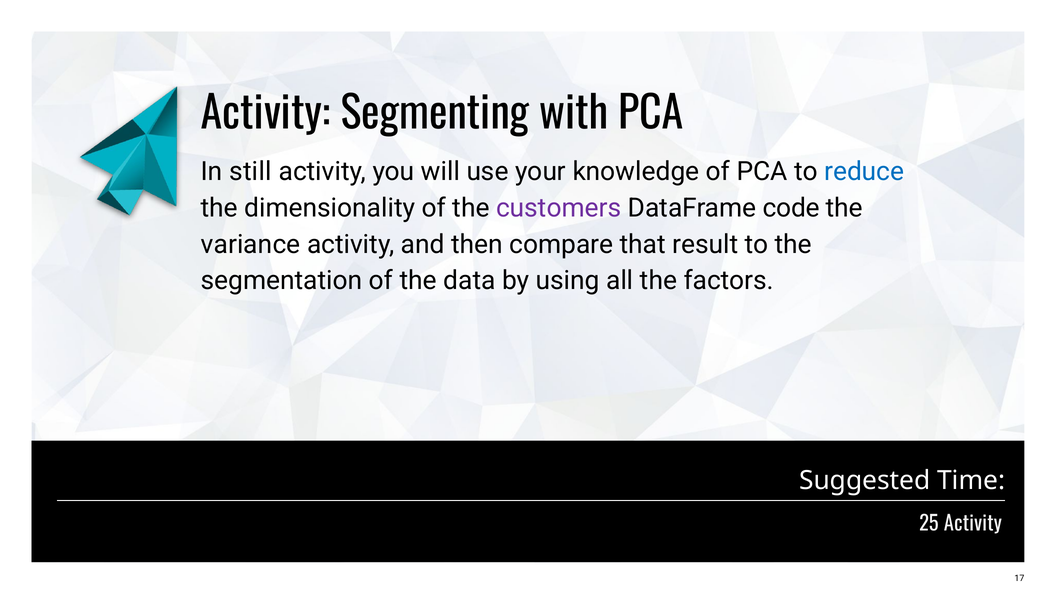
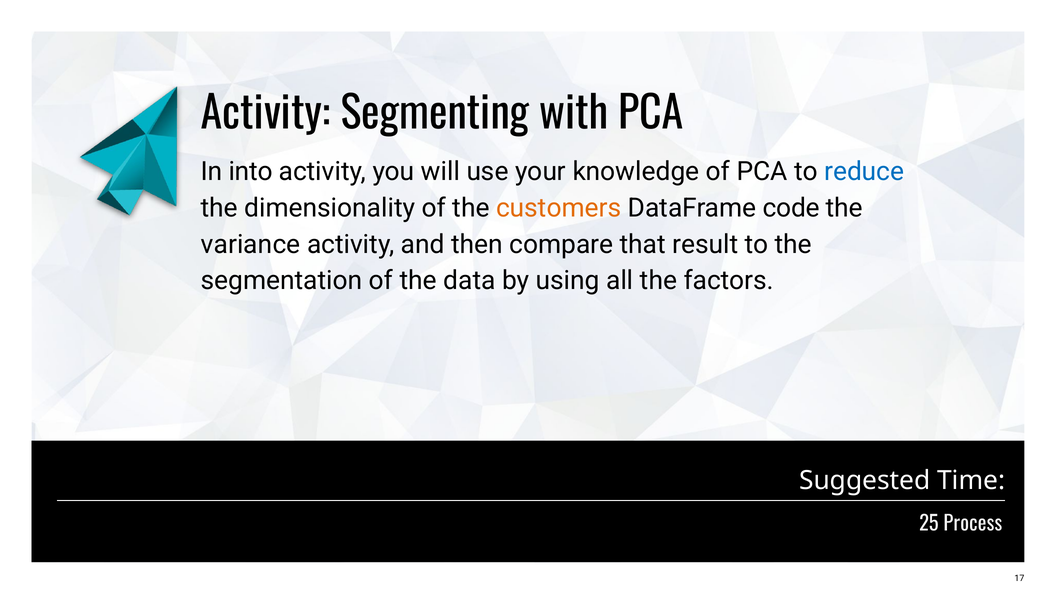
still: still -> into (251, 172)
customers colour: purple -> orange (559, 208)
25 Activity: Activity -> Process (973, 524)
